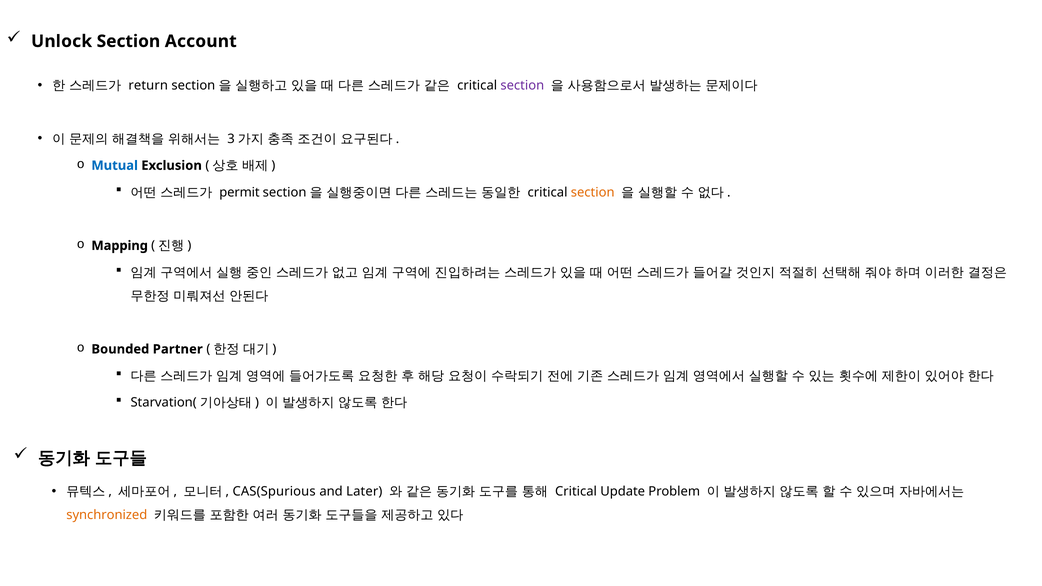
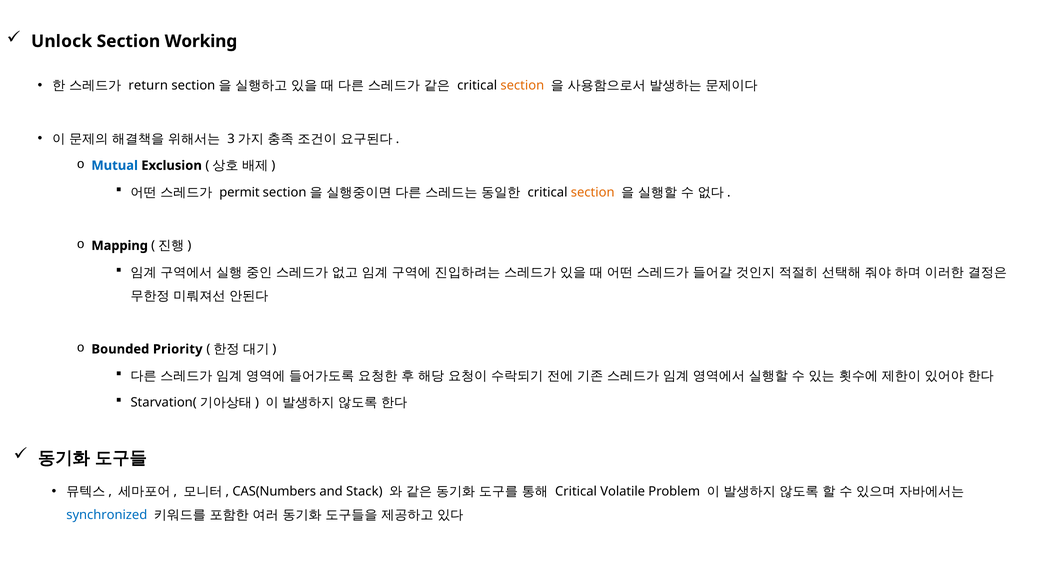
Account: Account -> Working (201, 41)
section colour: purple -> orange (522, 85)
Partner: Partner -> Priority (178, 349)
CAS(Spurious: CAS(Spurious -> CAS(Numbers (274, 492)
Later: Later -> Stack (364, 492)
Update: Update -> Volatile (623, 492)
synchronized colour: orange -> blue (107, 515)
